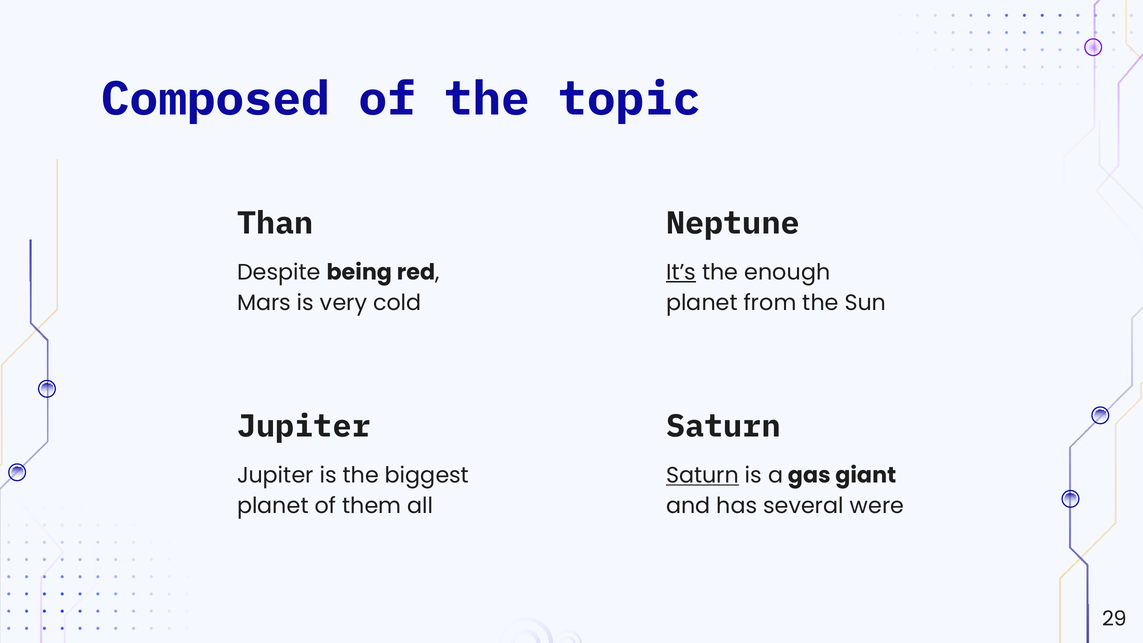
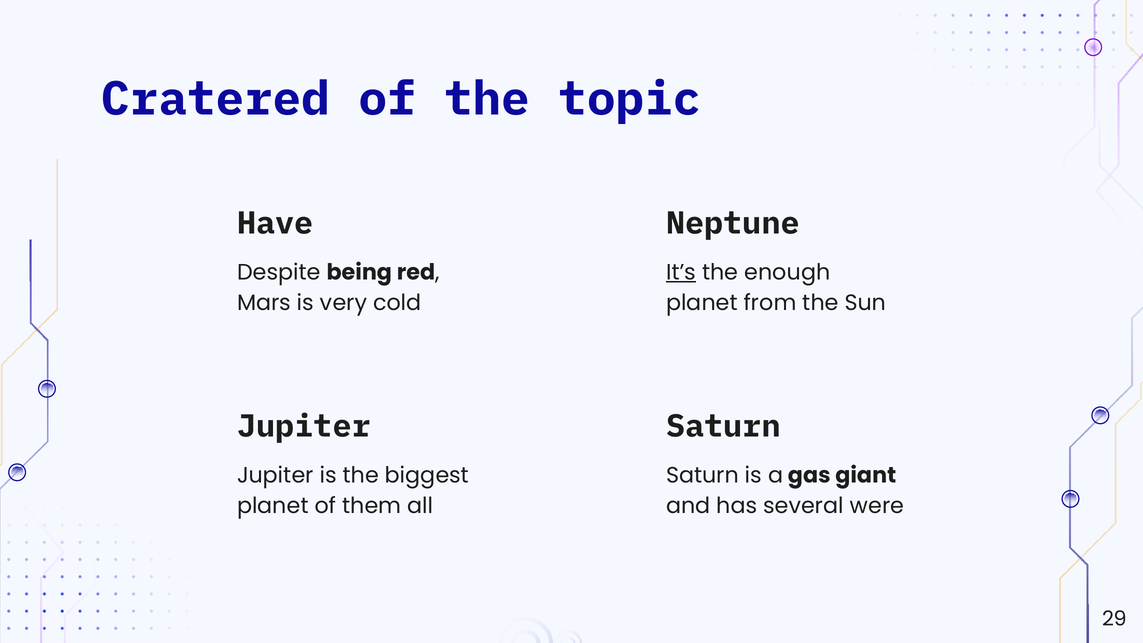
Composed: Composed -> Cratered (216, 99)
Than: Than -> Have (275, 223)
Saturn underline: present -> none (703, 475)
